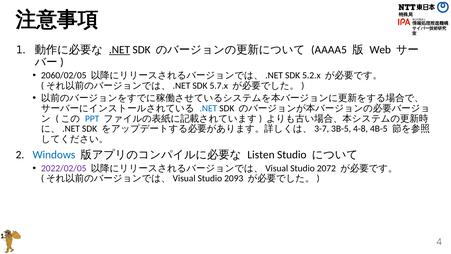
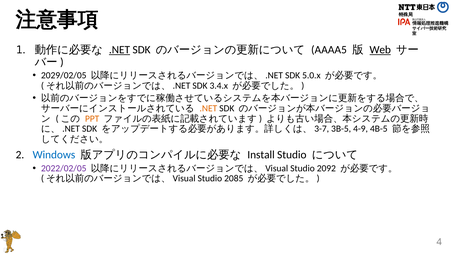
Web underline: none -> present (380, 50)
2060/02/05: 2060/02/05 -> 2029/02/05 (64, 75)
5.2.x: 5.2.x -> 5.0.x (311, 75)
5.7.x: 5.7.x -> 3.4.x (219, 86)
.NET colour: blue -> orange (208, 108)
PPT colour: blue -> orange (92, 118)
4-8: 4-8 -> 4-9 (361, 129)
Listen: Listen -> Install (261, 155)
2072: 2072 -> 2092 (326, 168)
2093: 2093 -> 2085 (234, 178)
